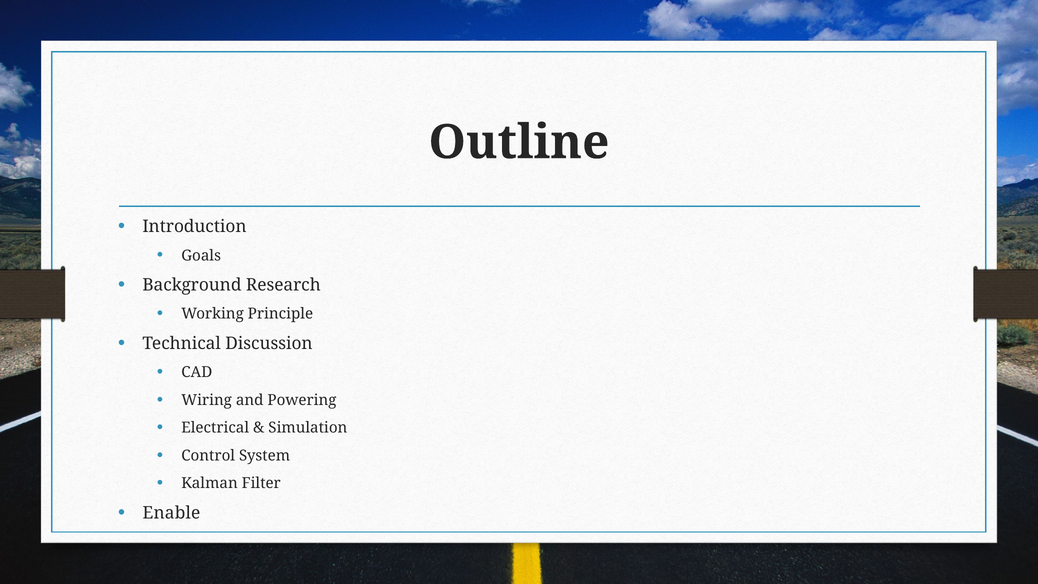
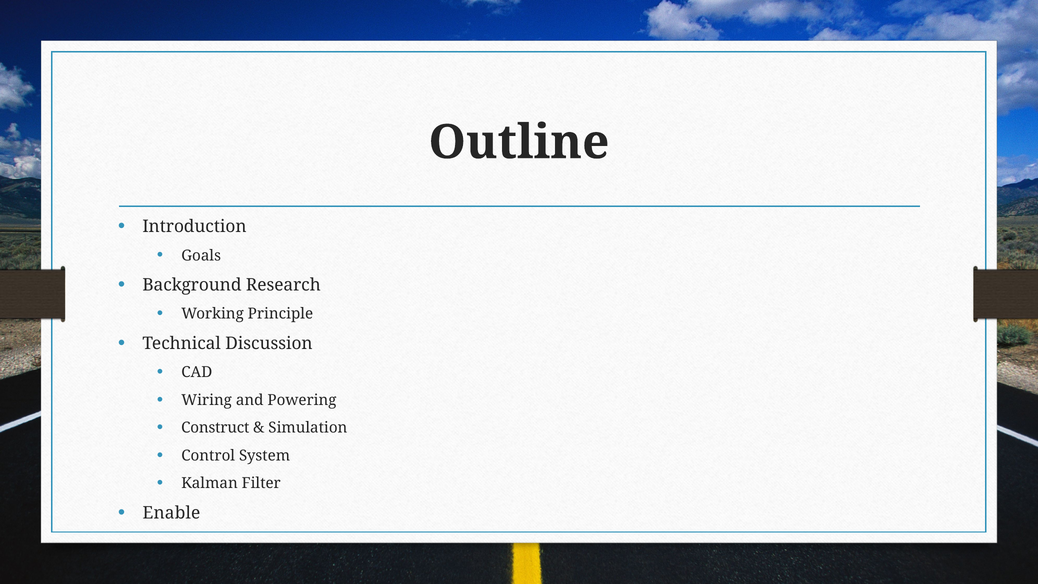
Electrical: Electrical -> Construct (215, 428)
